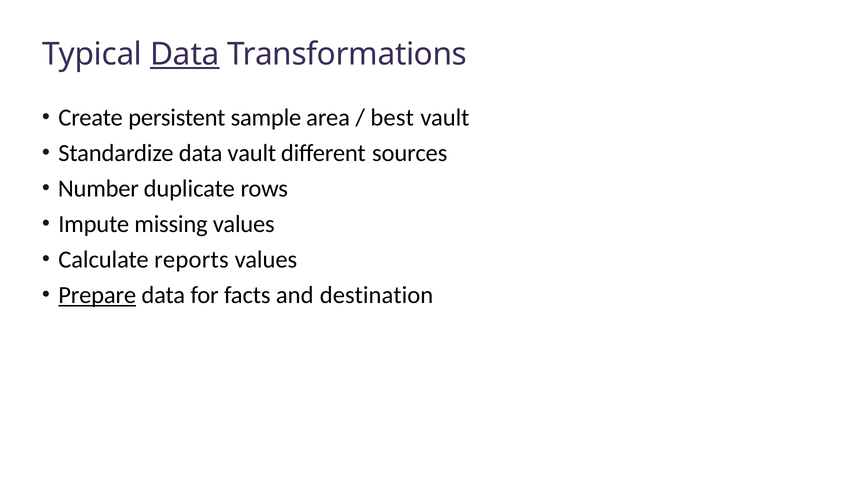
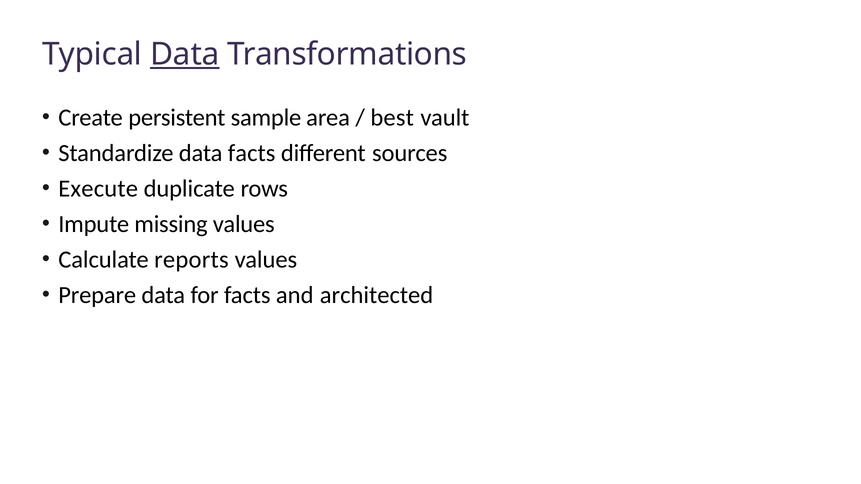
data vault: vault -> facts (252, 153)
Number: Number -> Execute (98, 189)
Prepare underline: present -> none (97, 295)
destination: destination -> architected (377, 295)
